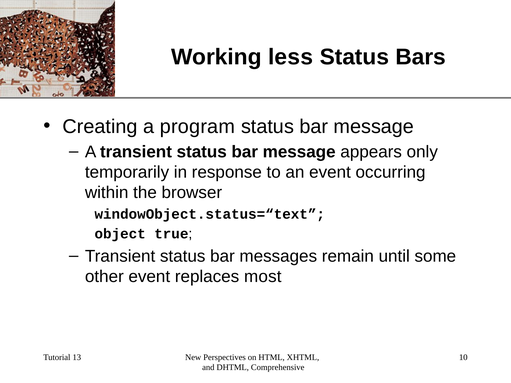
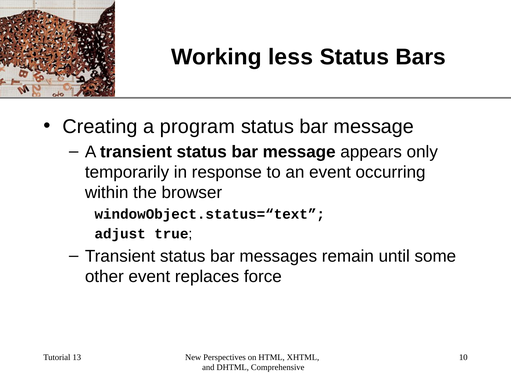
object: object -> adjust (120, 234)
most: most -> force (263, 277)
